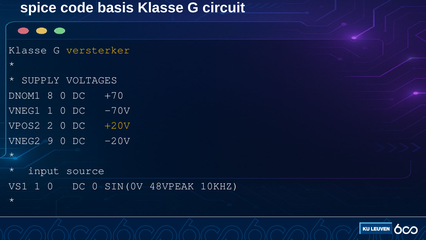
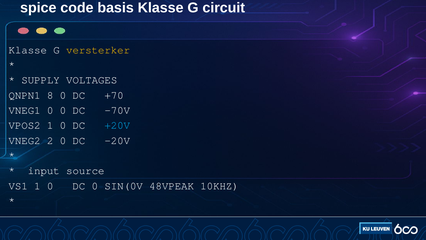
DNOM1: DNOM1 -> QNPN1 (25, 95)
VNEG1 1: 1 -> 0 (50, 110)
VPOS2 2: 2 -> 1 (50, 125)
+20V colour: yellow -> light blue (117, 125)
9: 9 -> 2 (50, 140)
